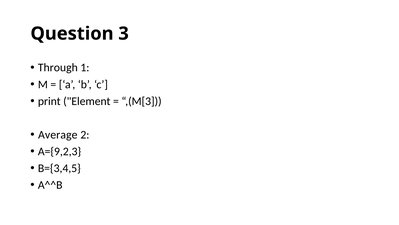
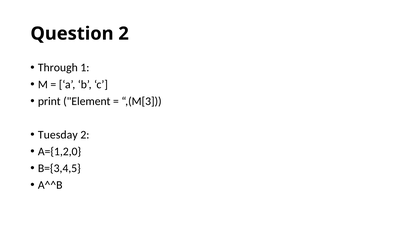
Question 3: 3 -> 2 (124, 34)
Average: Average -> Tuesday (58, 134)
A={9,2,3: A={9,2,3 -> A={1,2,0 (60, 151)
